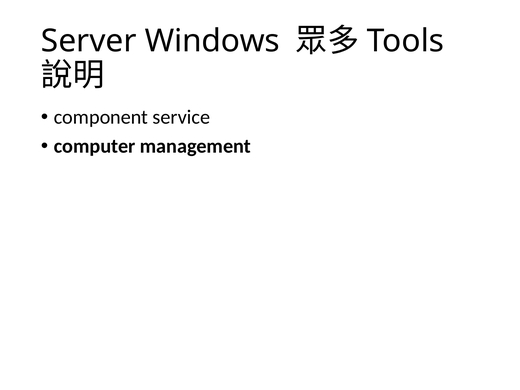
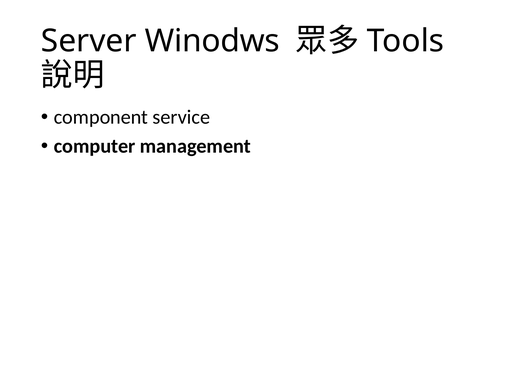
Windows: Windows -> Winodws (212, 41)
